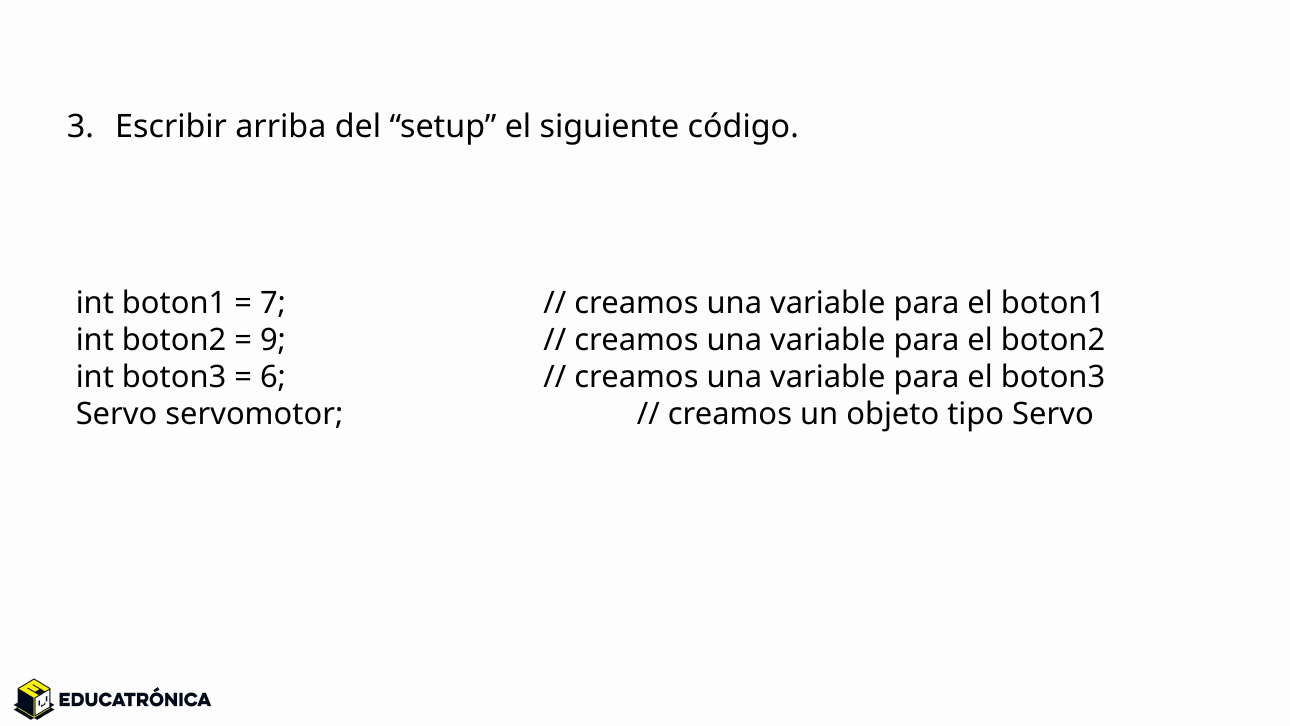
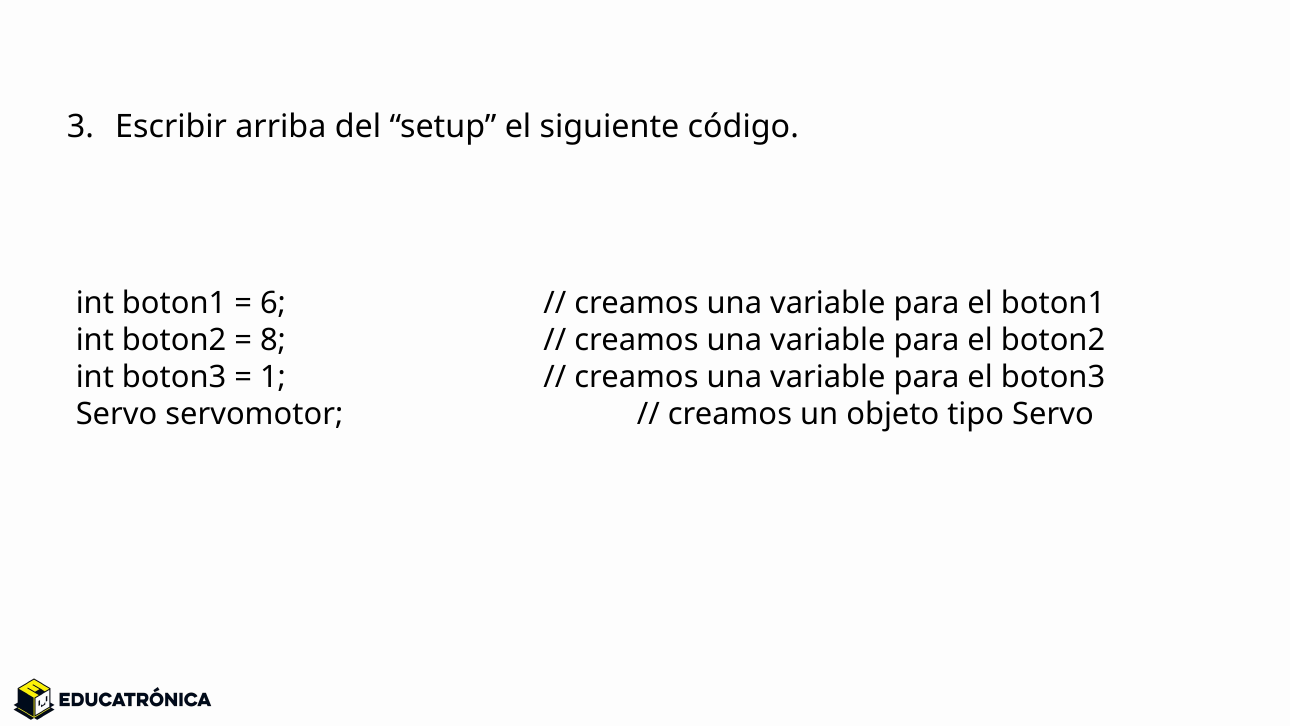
7: 7 -> 6 (273, 303)
9: 9 -> 8 (273, 340)
6: 6 -> 1 (273, 377)
